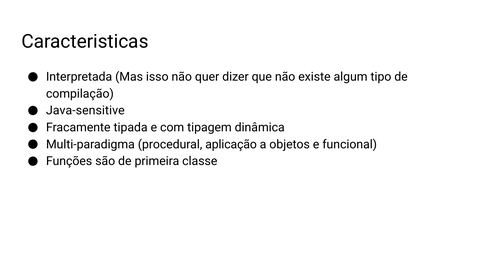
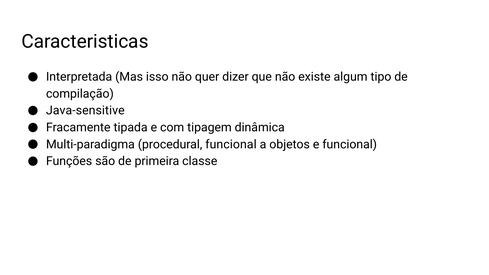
procedural aplicação: aplicação -> funcional (231, 144)
